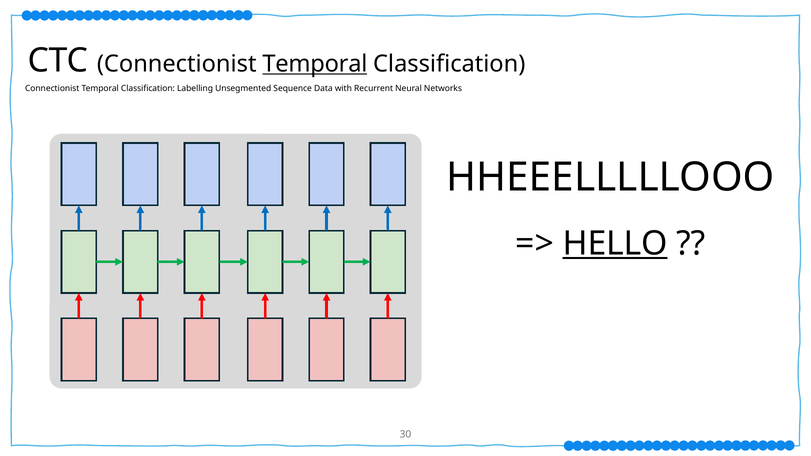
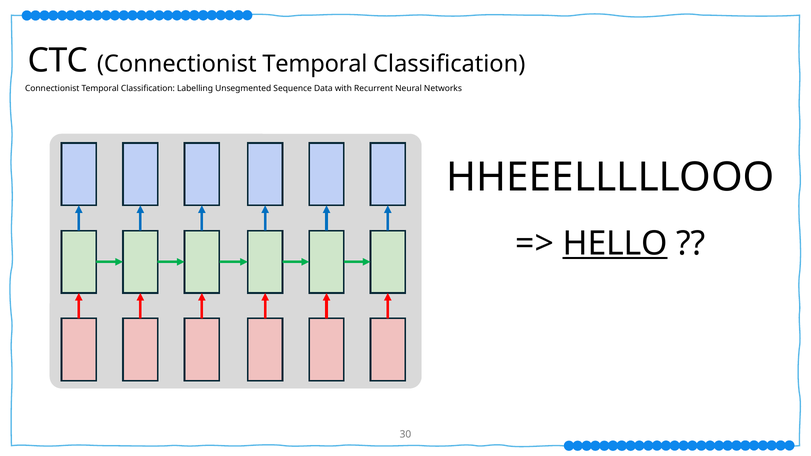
Temporal underline: present -> none (315, 64)
